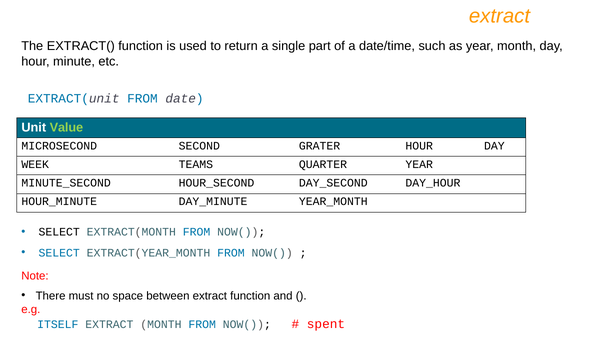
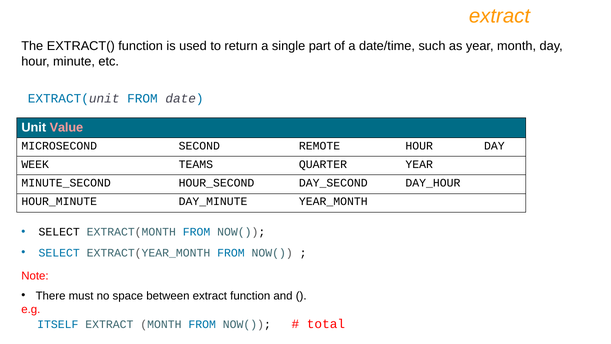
Value colour: light green -> pink (66, 127)
GRATER: GRATER -> REMOTE (320, 146)
spent: spent -> total (326, 324)
